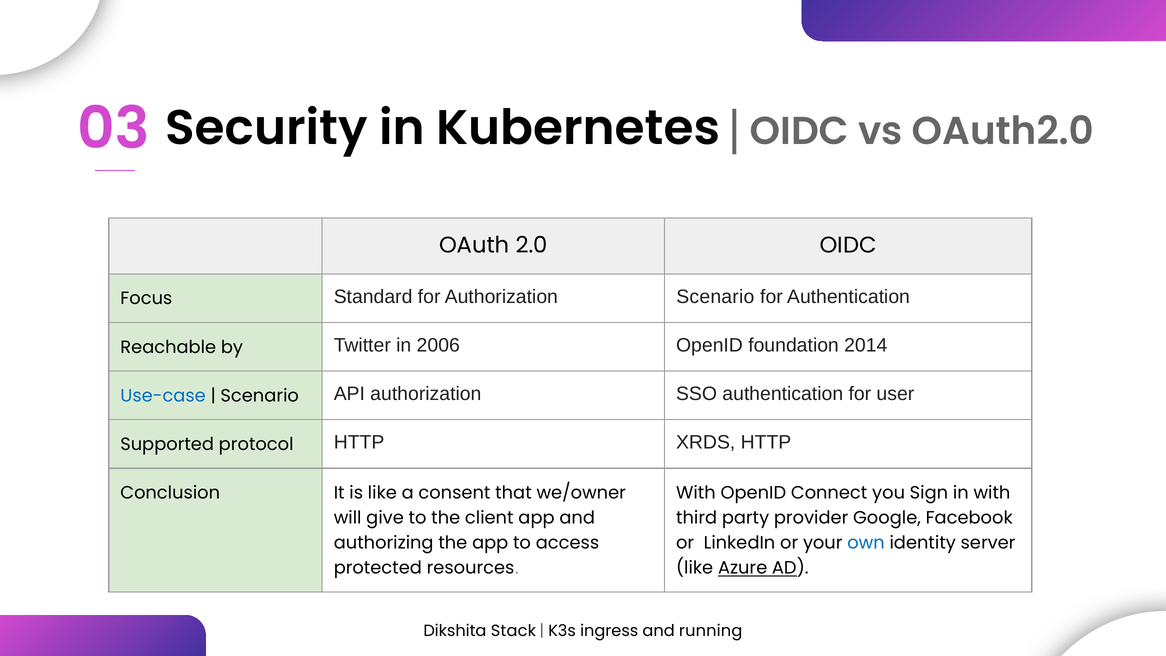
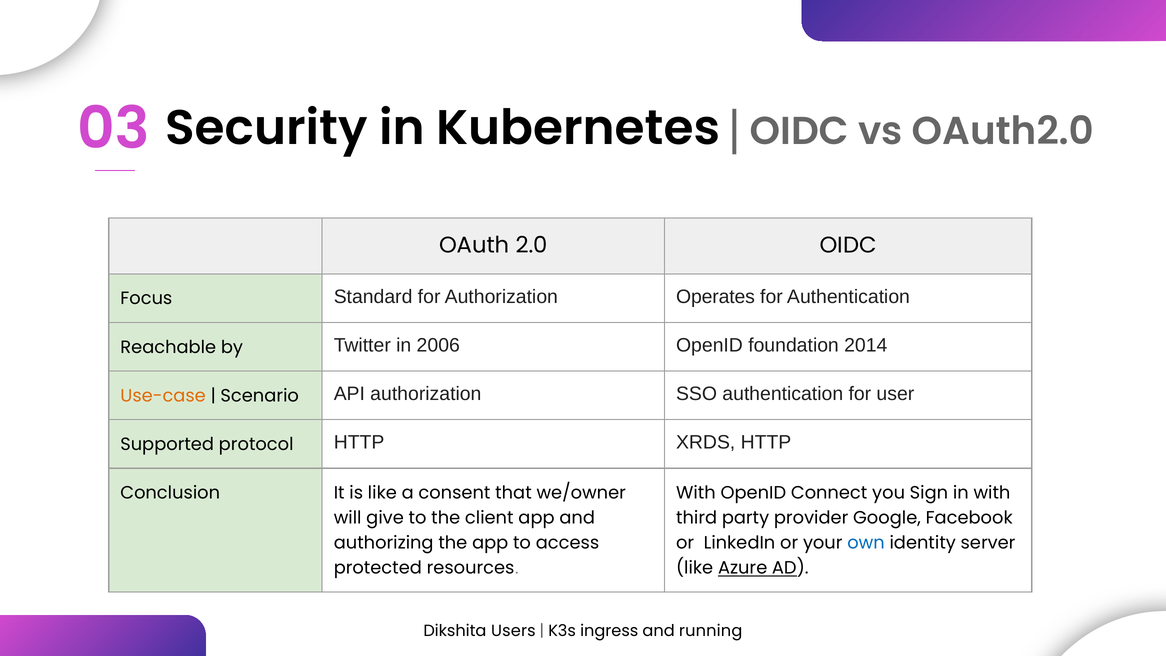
Authorization Scenario: Scenario -> Operates (716, 297)
Use-case colour: blue -> orange (163, 396)
Stack: Stack -> Users (513, 631)
